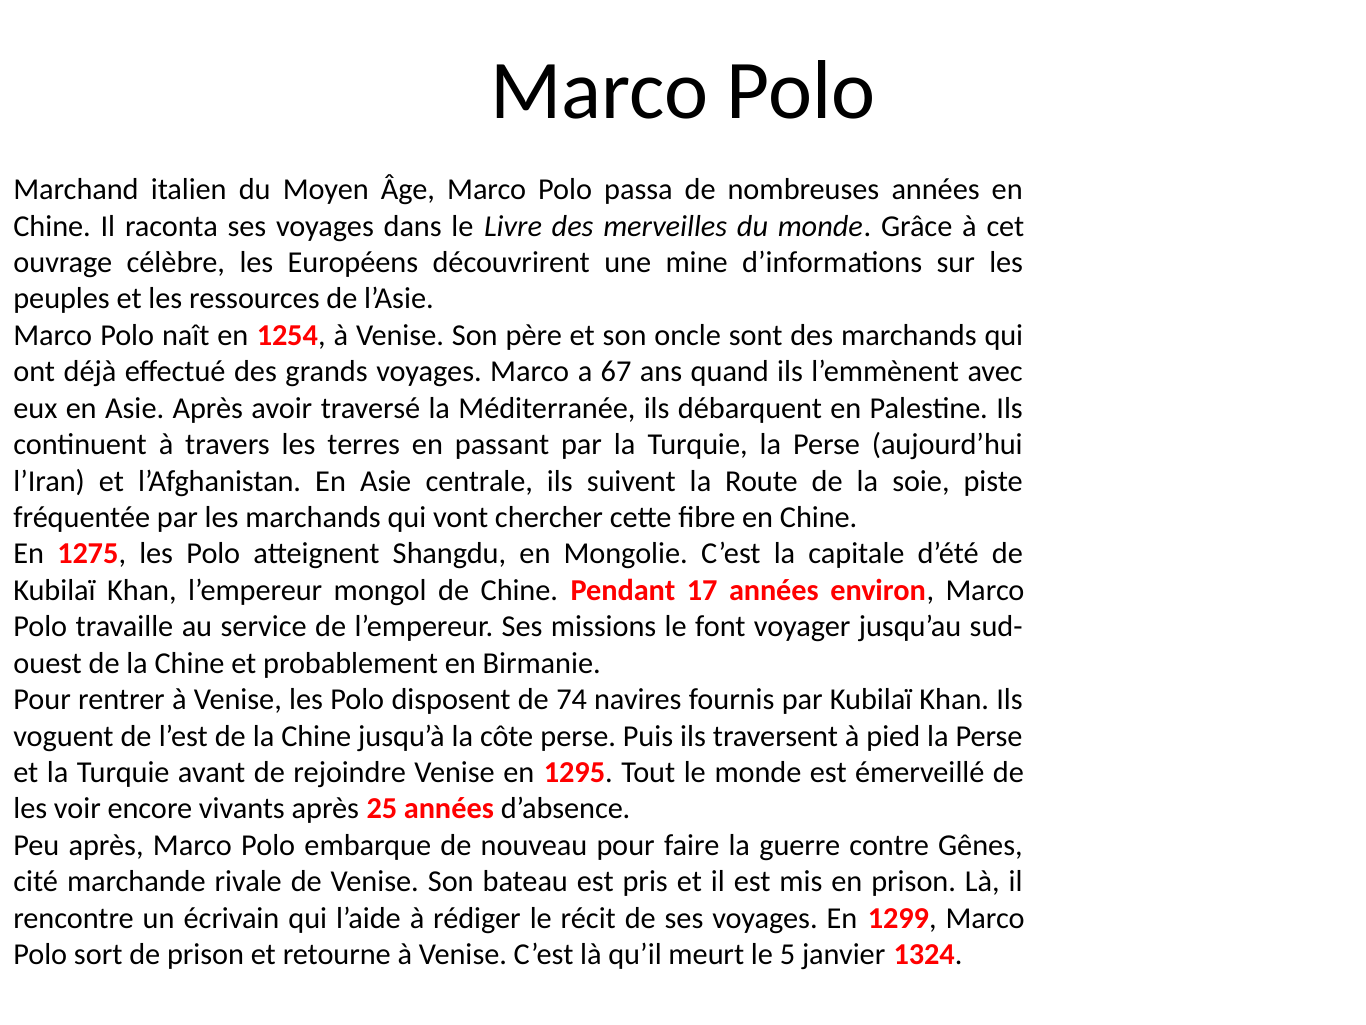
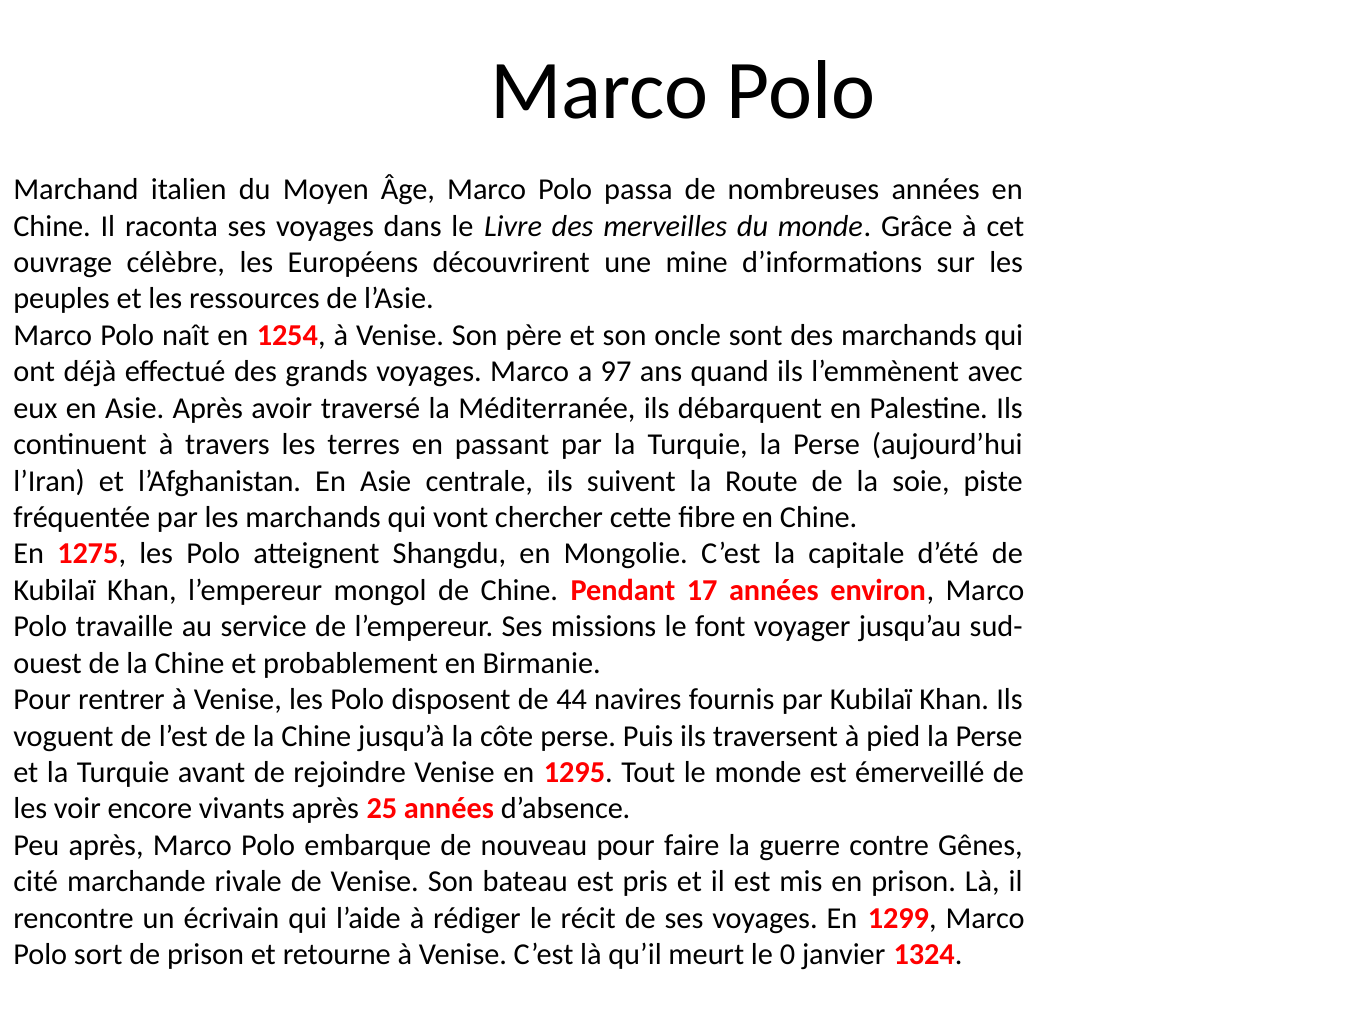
67: 67 -> 97 (616, 372)
74: 74 -> 44 (572, 699)
5: 5 -> 0 (787, 954)
